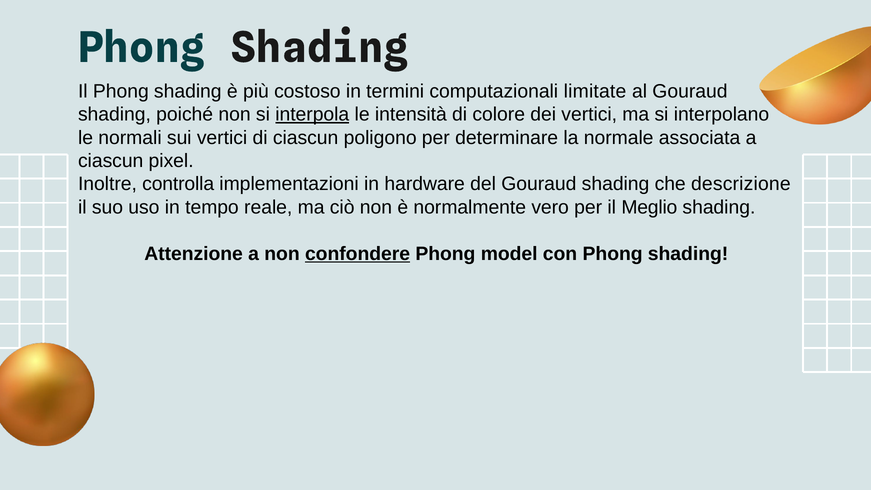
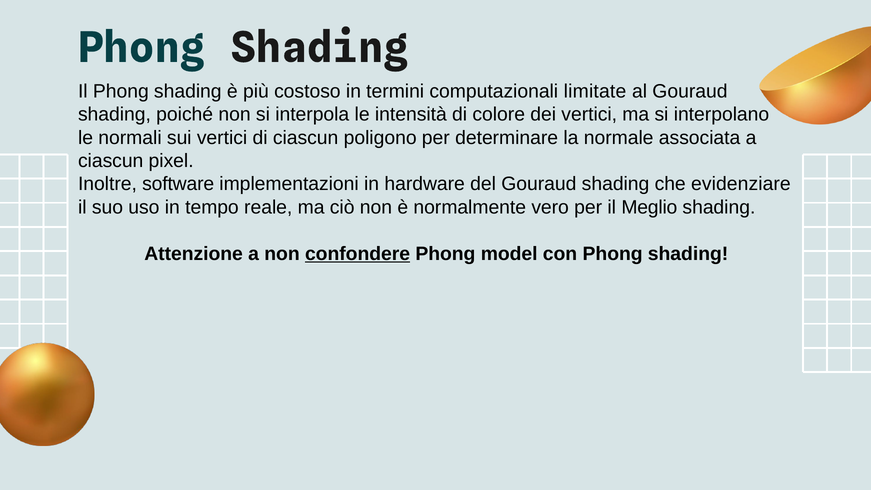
interpola underline: present -> none (312, 114)
controlla: controlla -> software (178, 184)
descrizione: descrizione -> evidenziare (741, 184)
